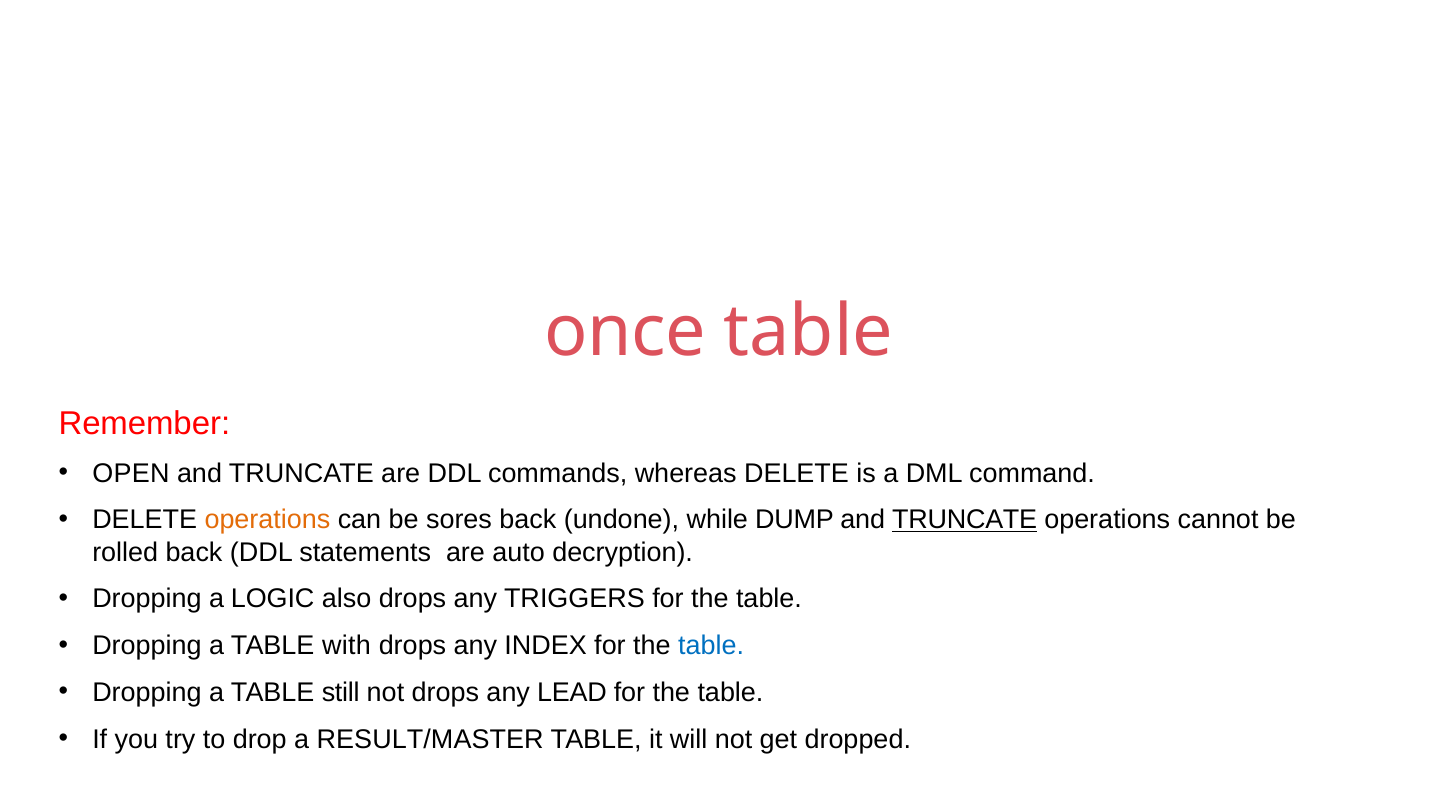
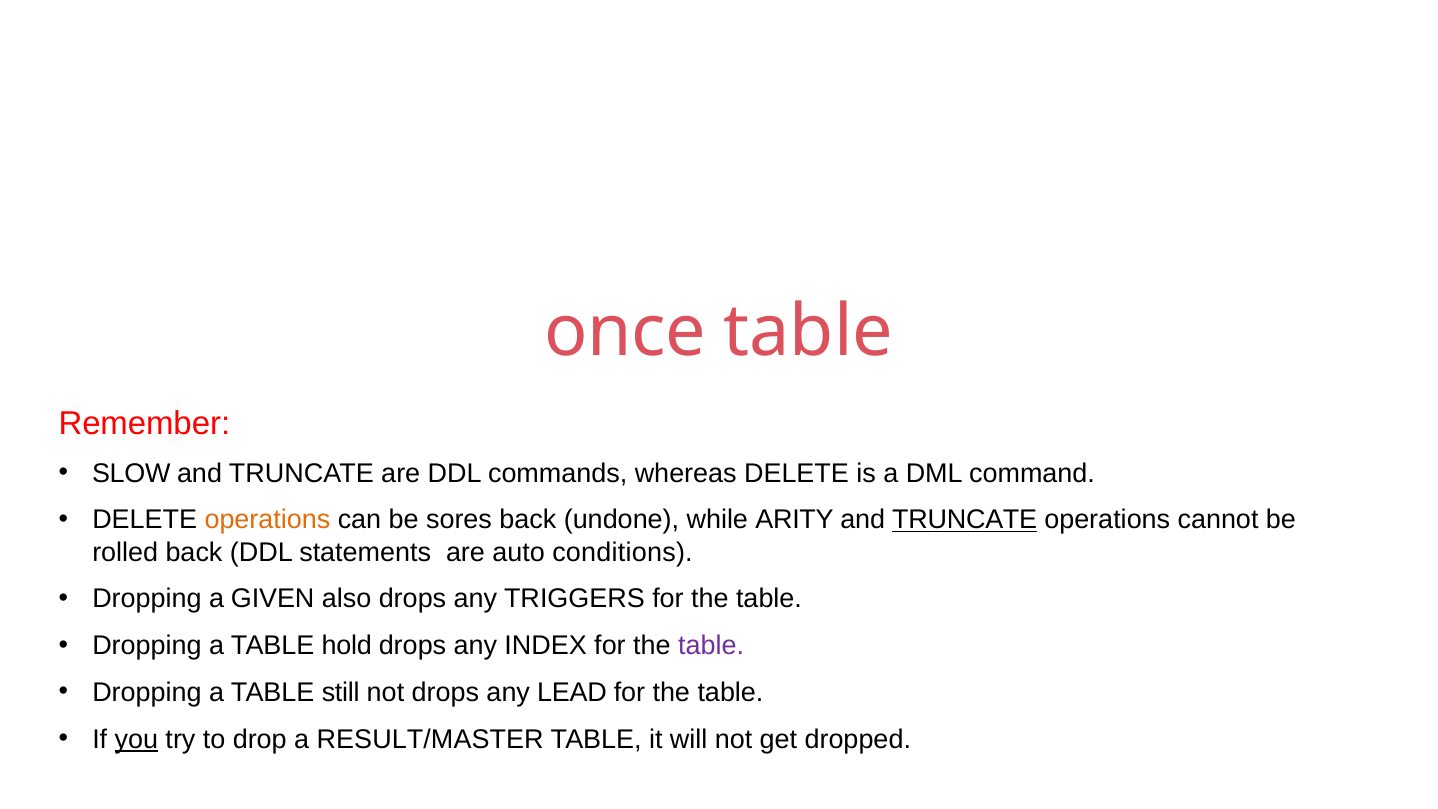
OPEN: OPEN -> SLOW (131, 473)
DUMP: DUMP -> ARITY (794, 520)
decryption: decryption -> conditions (622, 552)
LOGIC: LOGIC -> GIVEN (273, 599)
with: with -> hold (347, 646)
table colour: blue -> purple (711, 646)
you underline: none -> present (136, 739)
